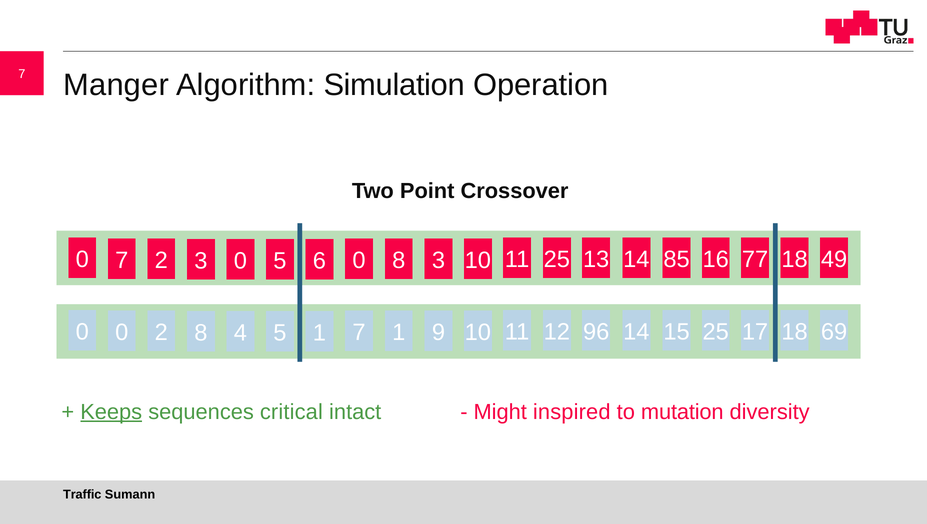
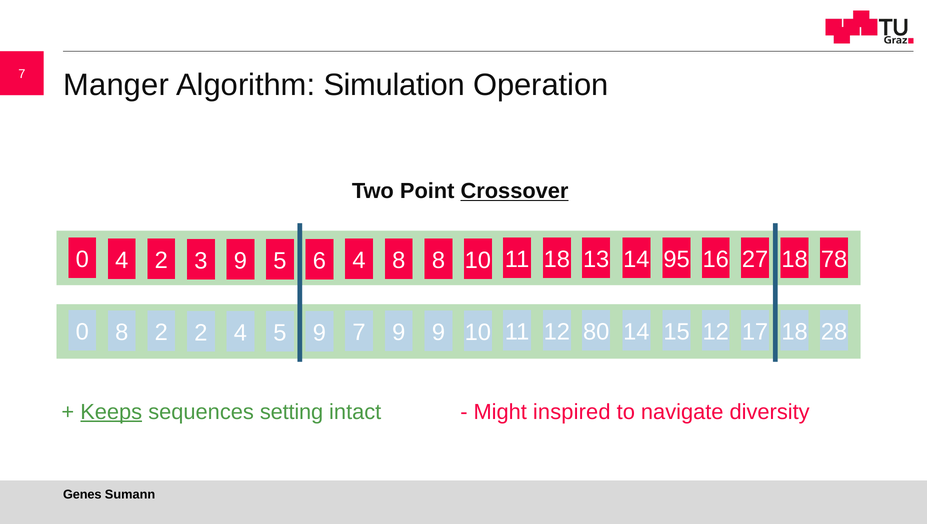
Crossover underline: none -> present (515, 191)
0 7: 7 -> 4 (122, 260)
3 0: 0 -> 9 (240, 261)
6 0: 0 -> 4 (359, 260)
8 3: 3 -> 8 (439, 260)
11 25: 25 -> 18 (557, 260)
85: 85 -> 95 (677, 260)
77: 77 -> 27 (755, 260)
49: 49 -> 78 (834, 260)
0 0: 0 -> 8 (122, 333)
2 8: 8 -> 2 (201, 333)
5 1: 1 -> 9 (319, 333)
7 1: 1 -> 9 (399, 333)
96: 96 -> 80 (596, 332)
15 25: 25 -> 12 (716, 332)
69: 69 -> 28 (834, 332)
critical: critical -> setting (292, 412)
mutation: mutation -> navigate (682, 412)
Traffic: Traffic -> Genes (82, 495)
